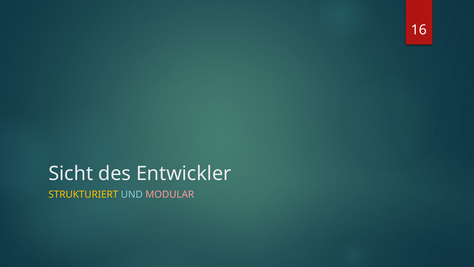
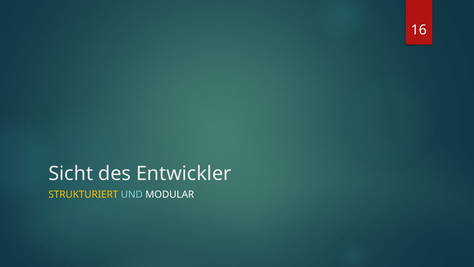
MODULAR colour: pink -> white (170, 194)
